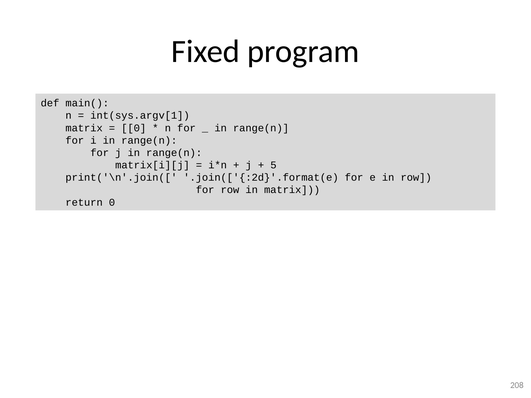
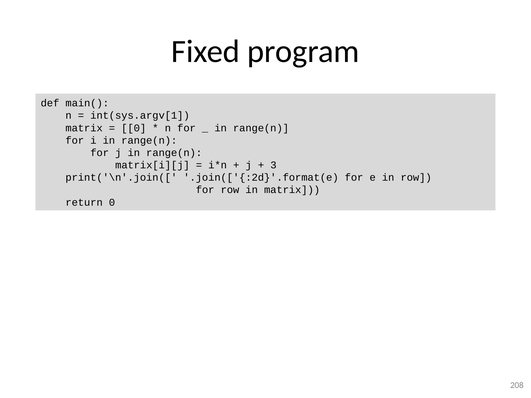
5: 5 -> 3 (273, 165)
